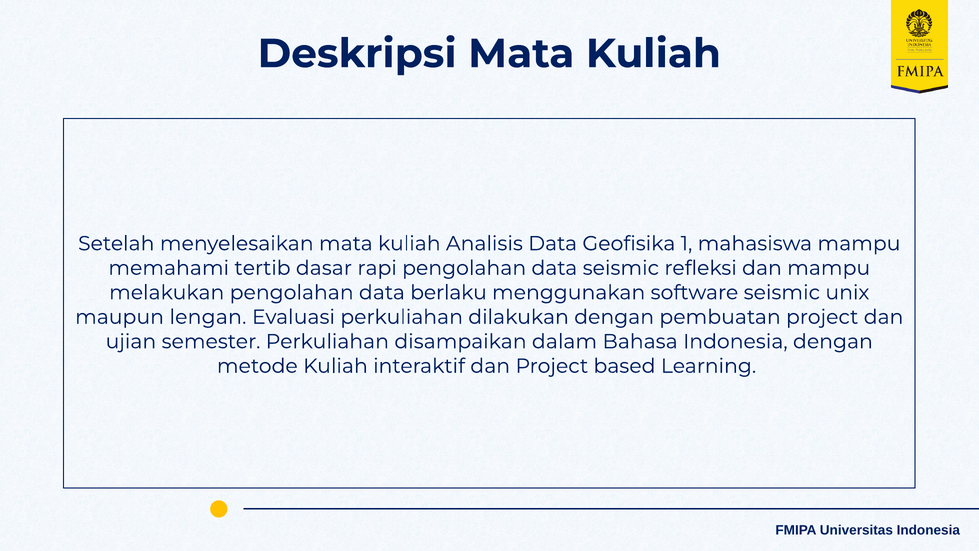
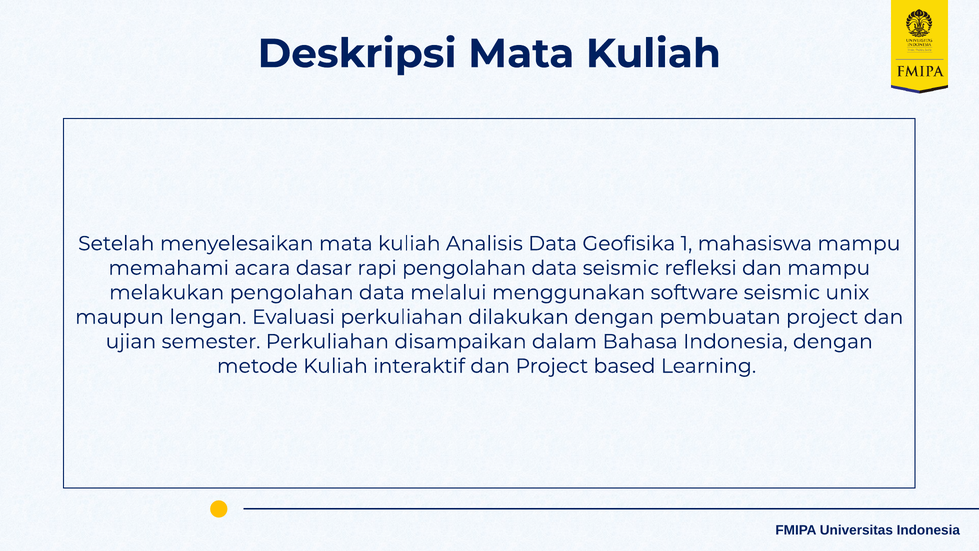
tertib: tertib -> acara (262, 268)
berlaku: berlaku -> melalui (448, 292)
